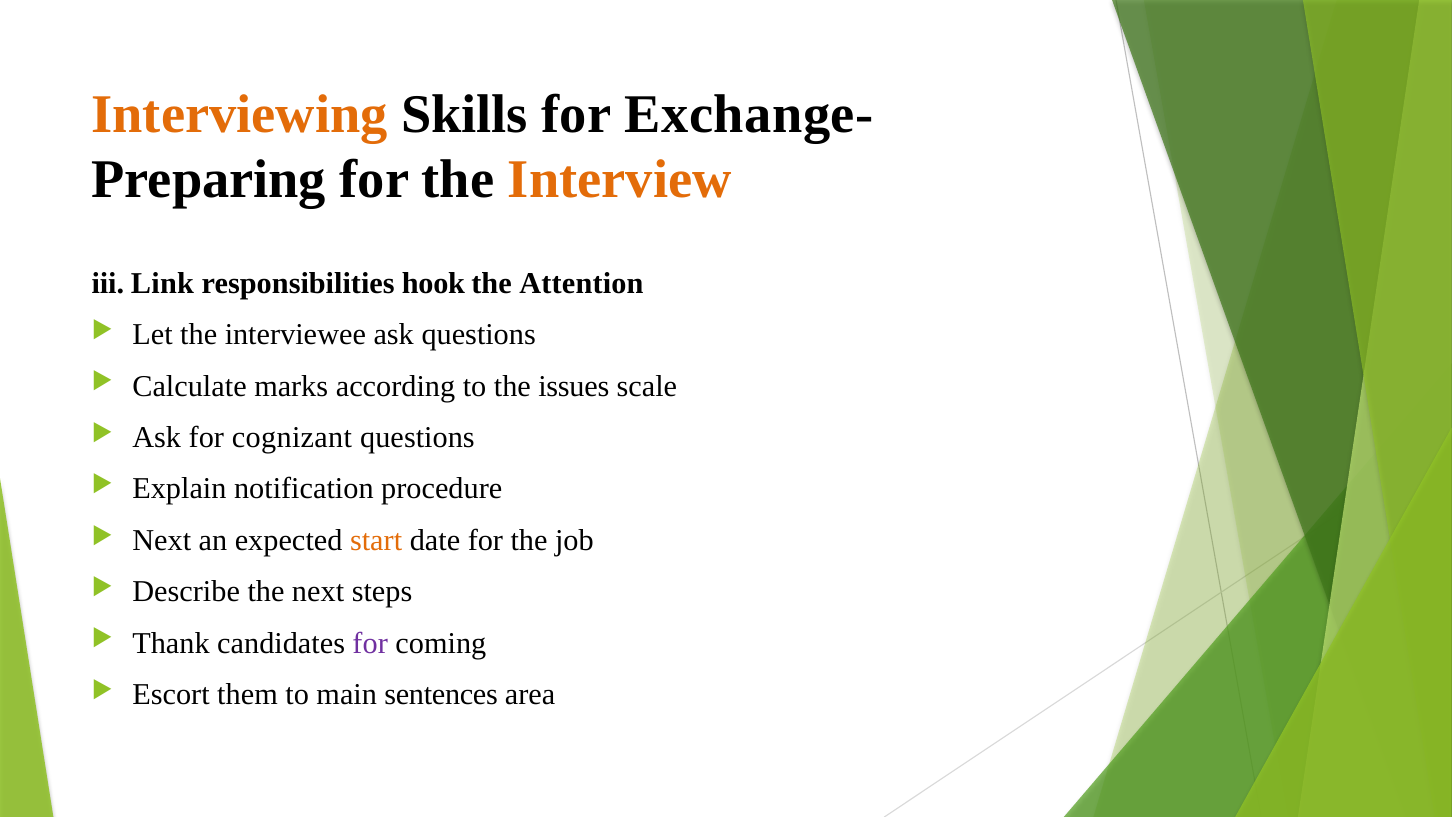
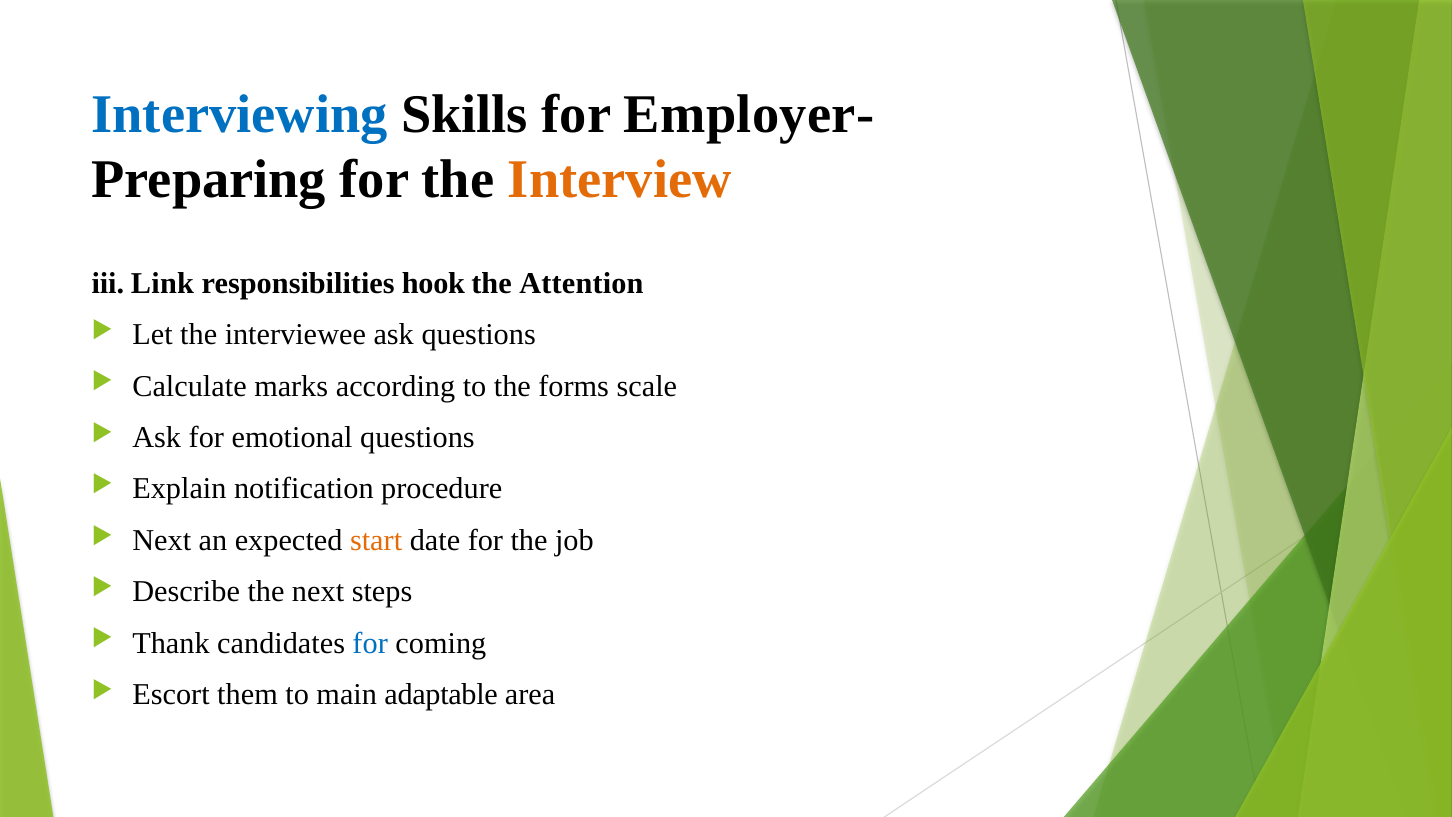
Interviewing colour: orange -> blue (240, 115)
Exchange-: Exchange- -> Employer- (749, 115)
issues: issues -> forms (574, 386)
cognizant: cognizant -> emotional (292, 437)
for colour: purple -> blue (370, 643)
sentences: sentences -> adaptable (441, 695)
